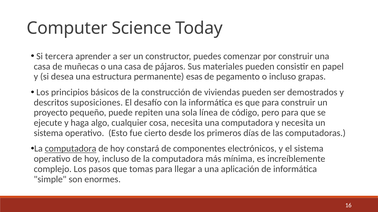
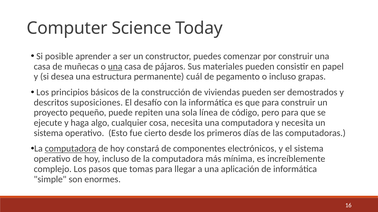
tercera: tercera -> posible (59, 56)
una underline: none -> present (115, 67)
esas: esas -> cuál (194, 77)
